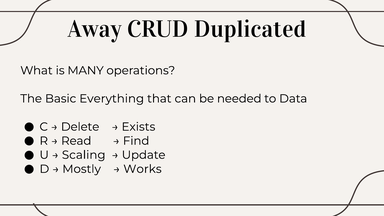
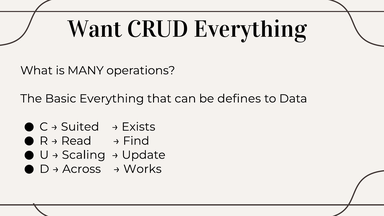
Away: Away -> Want (95, 29)
CRUD Duplicated: Duplicated -> Everything (250, 29)
needed: needed -> defines (239, 99)
Delete: Delete -> Suited (80, 127)
Mostly: Mostly -> Across (82, 169)
